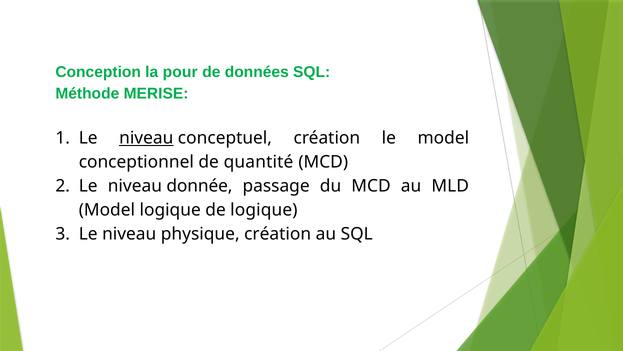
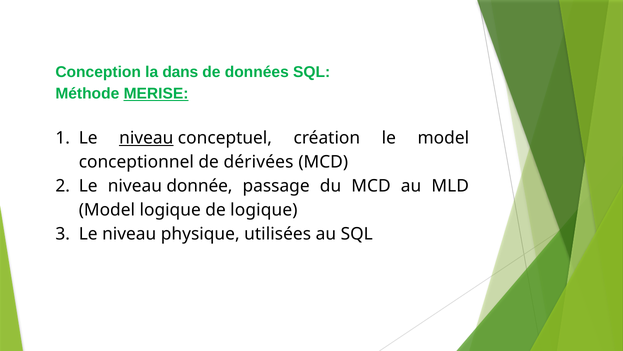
pour: pour -> dans (180, 72)
MERISE underline: none -> present (156, 94)
quantité: quantité -> dérivées (259, 162)
physique création: création -> utilisées (278, 234)
